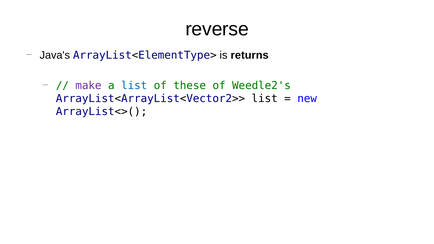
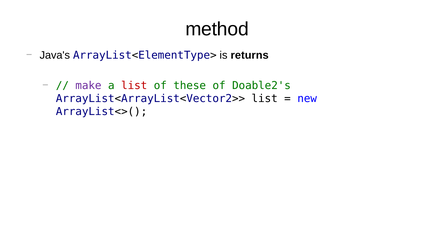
reverse: reverse -> method (217, 29)
list colour: blue -> red (134, 86)
Weedle2's: Weedle2's -> Doable2's (261, 86)
